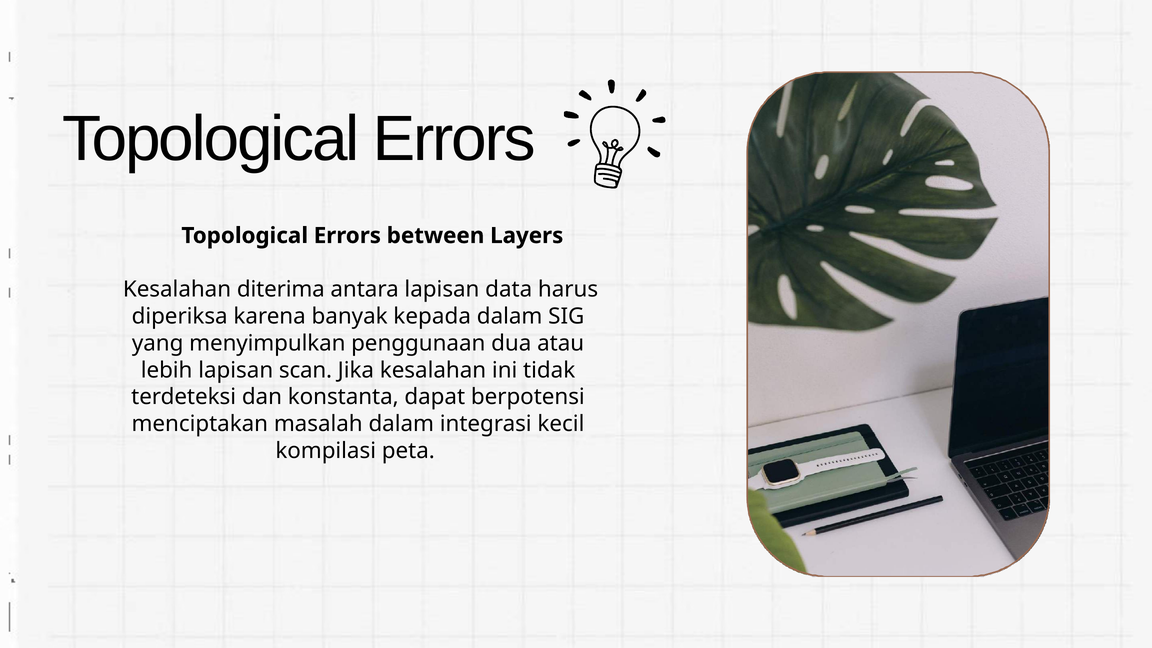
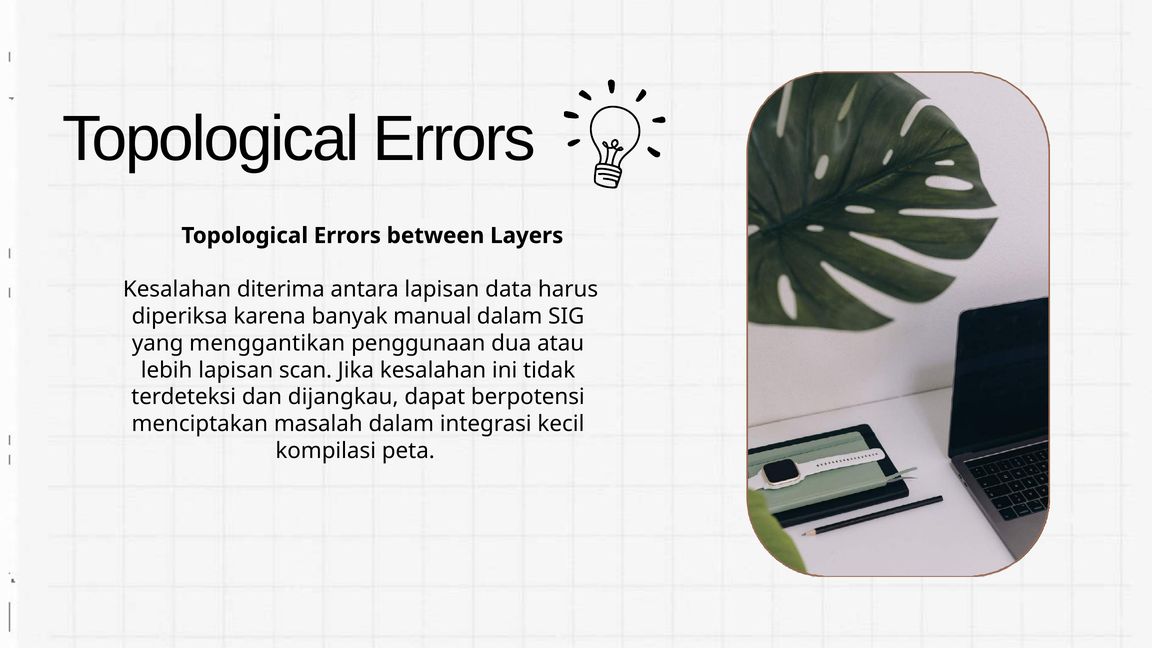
kepada: kepada -> manual (432, 316)
menyimpulkan: menyimpulkan -> menggantikan (267, 343)
konstanta: konstanta -> dijangkau (343, 397)
